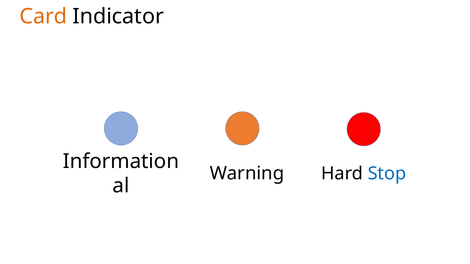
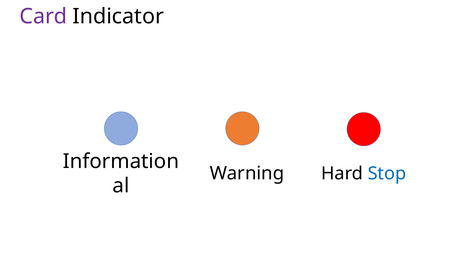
Card colour: orange -> purple (43, 16)
